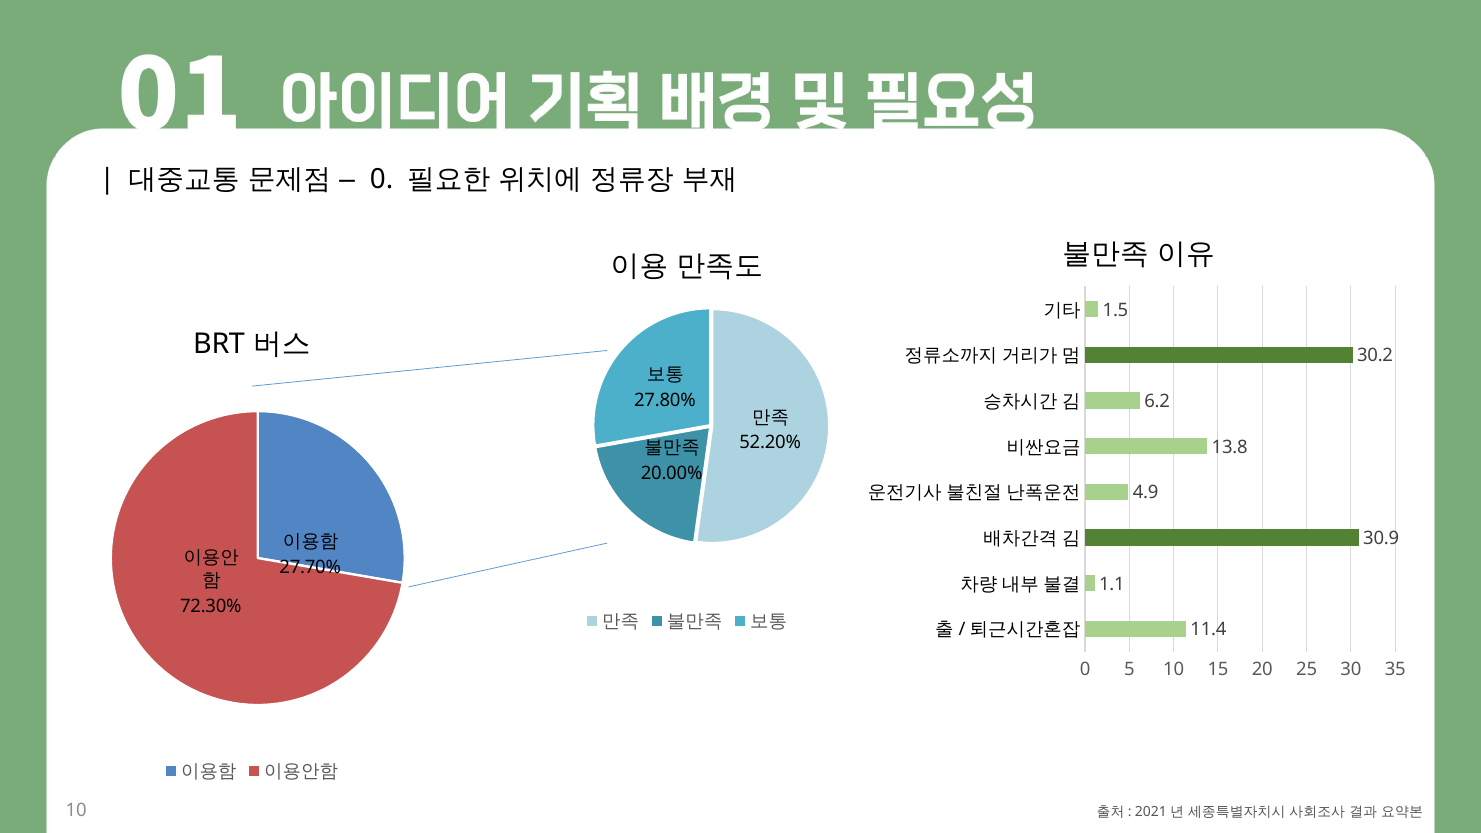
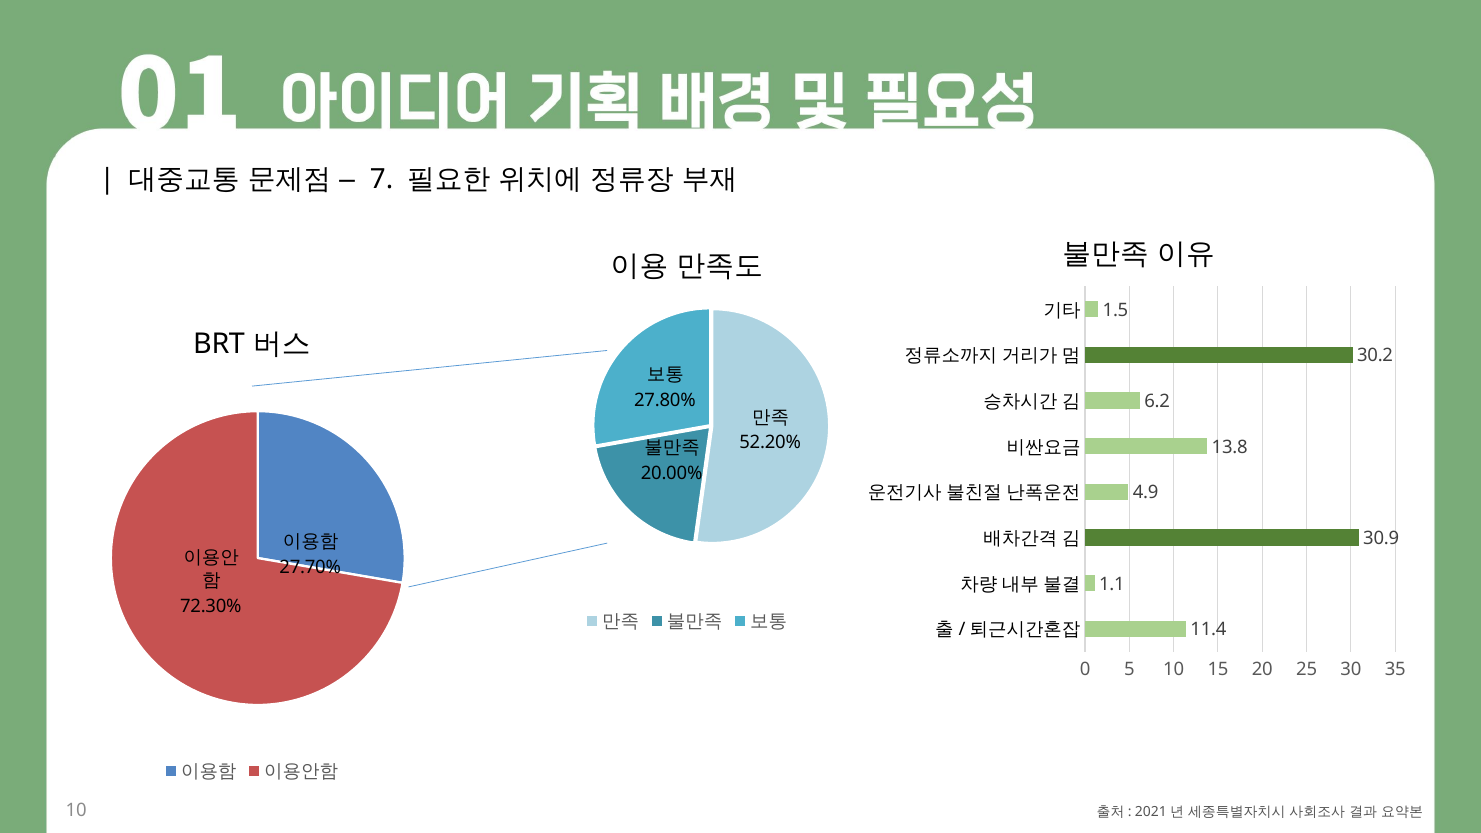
0: 0 -> 7 (382, 180)
